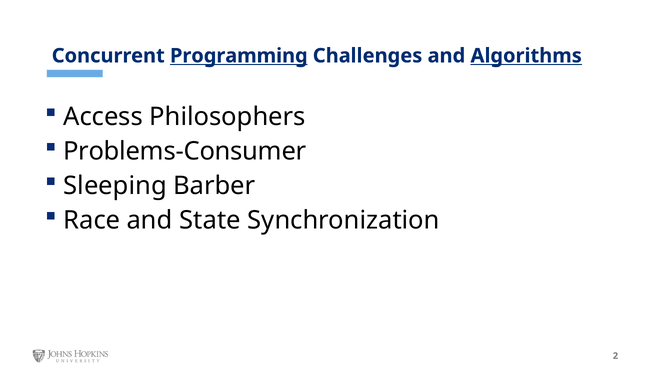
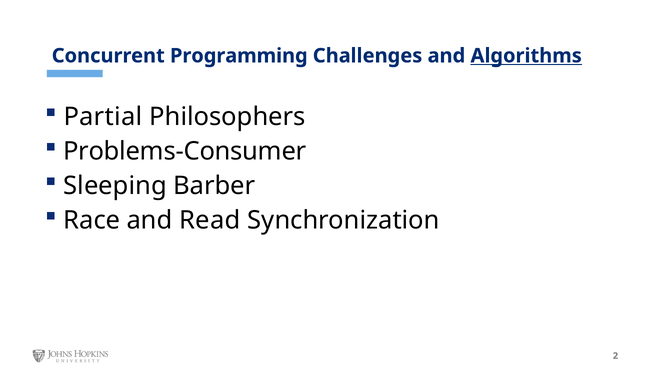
Programming underline: present -> none (239, 56)
Access: Access -> Partial (103, 117)
State: State -> Read (210, 221)
